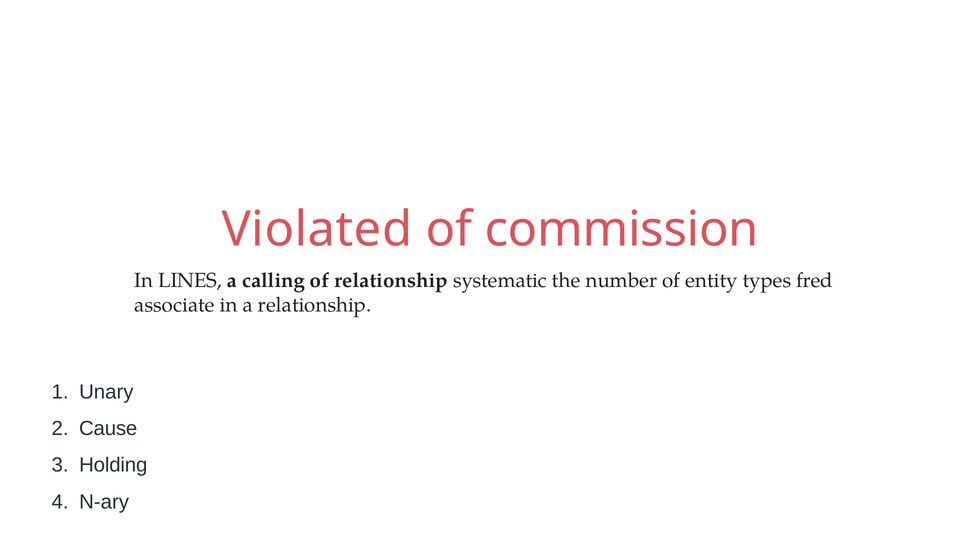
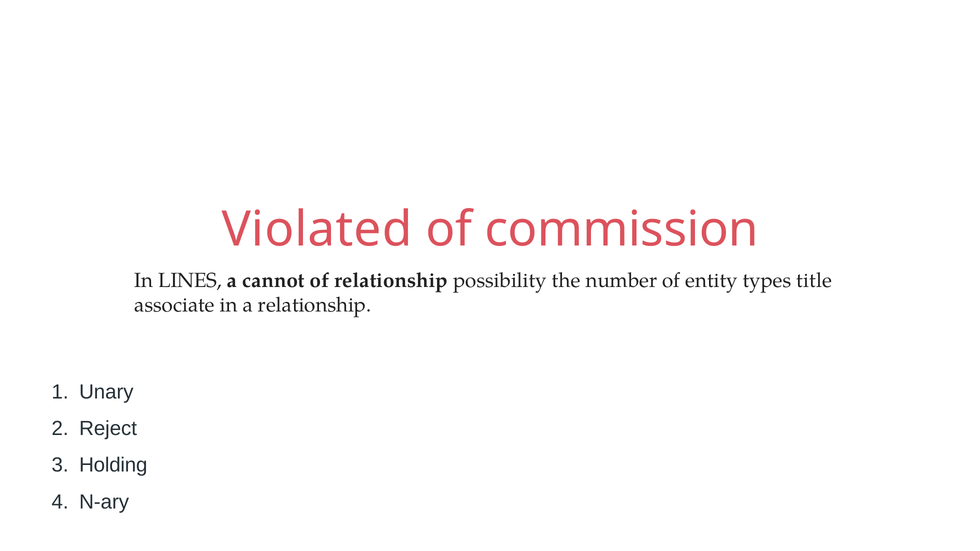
calling: calling -> cannot (273, 281)
systematic: systematic -> possibility (500, 281)
fred: fred -> title (814, 281)
Cause: Cause -> Reject (108, 429)
